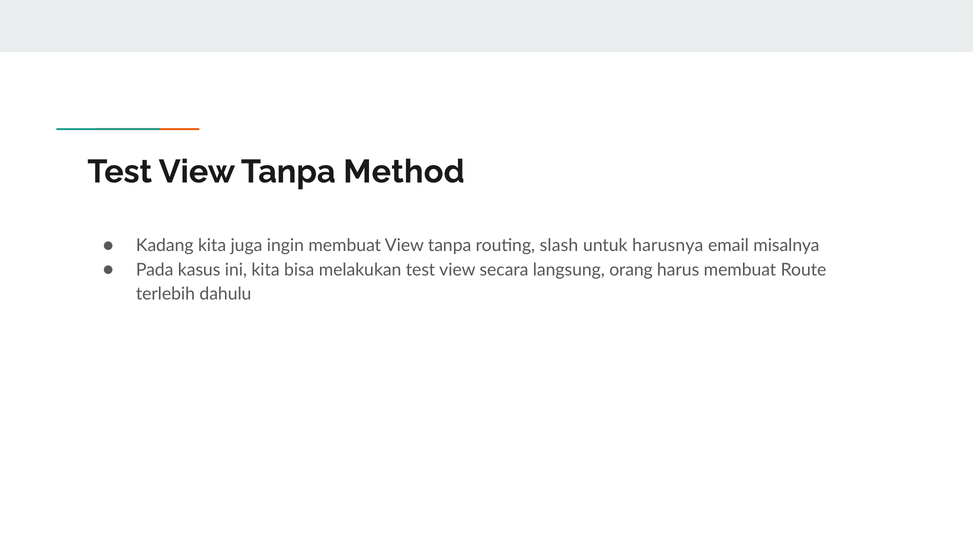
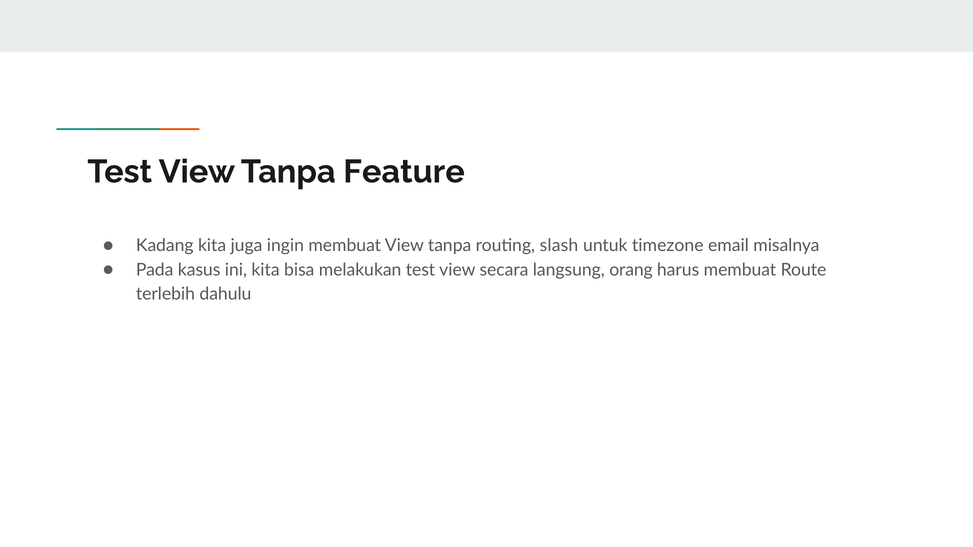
Method: Method -> Feature (404, 172)
harusnya: harusnya -> timezone (668, 246)
